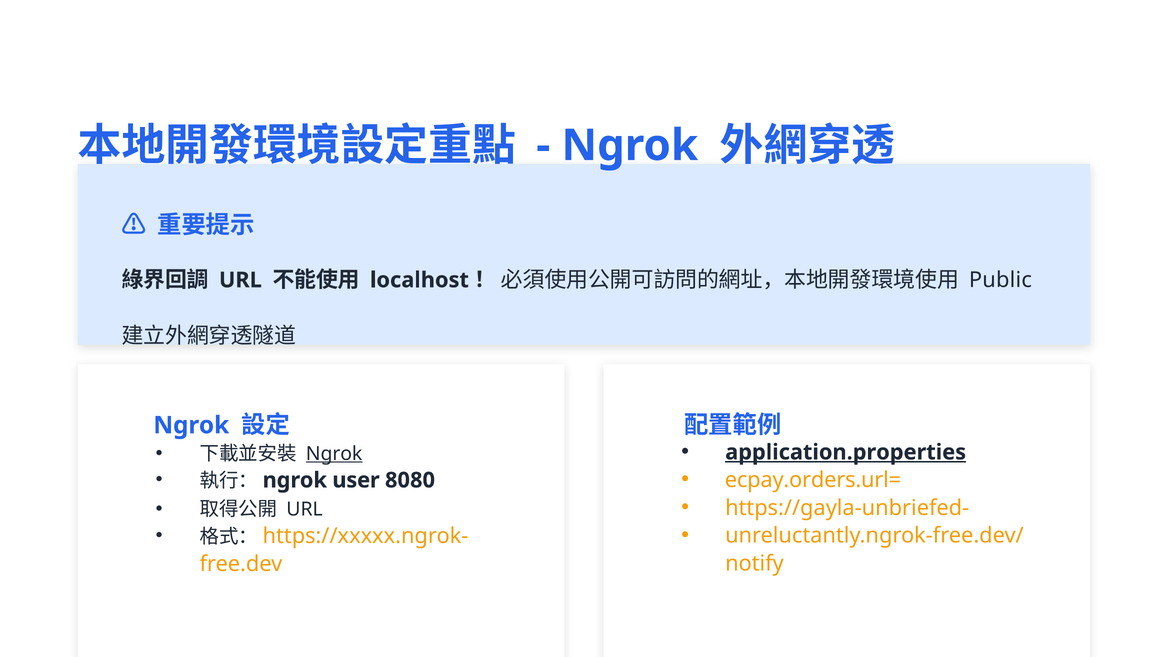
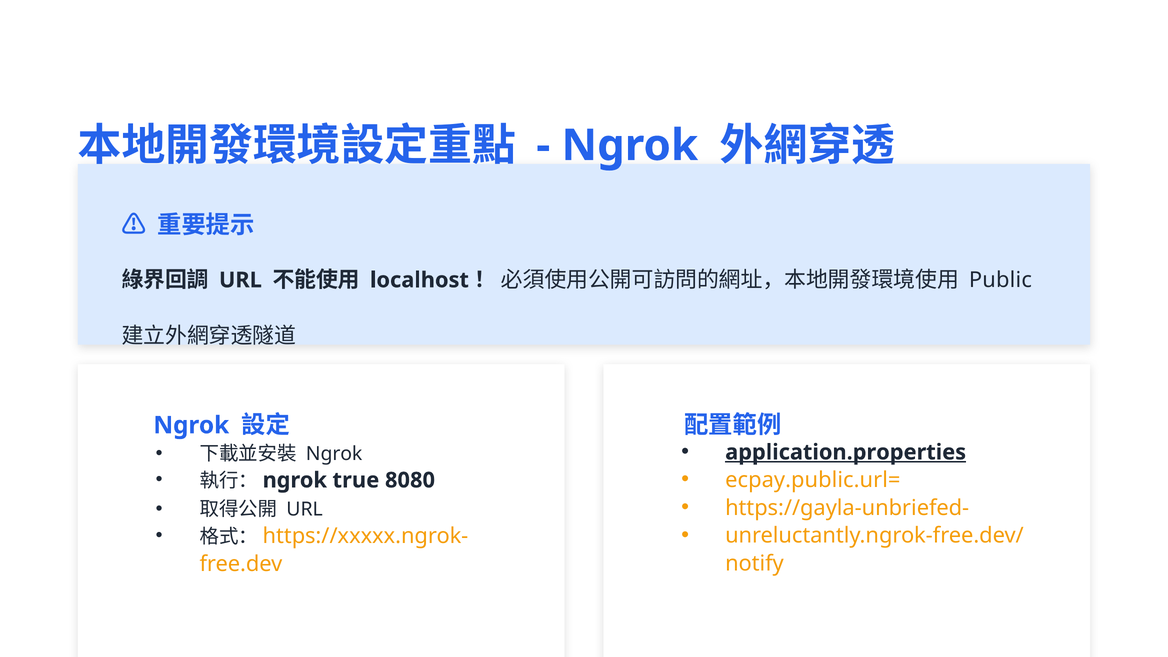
Ngrok underline: present -> none (334, 454)
ecpay.orders.url=: ecpay.orders.url= -> ecpay.public.url= (813, 480)
user: user -> true (356, 480)
